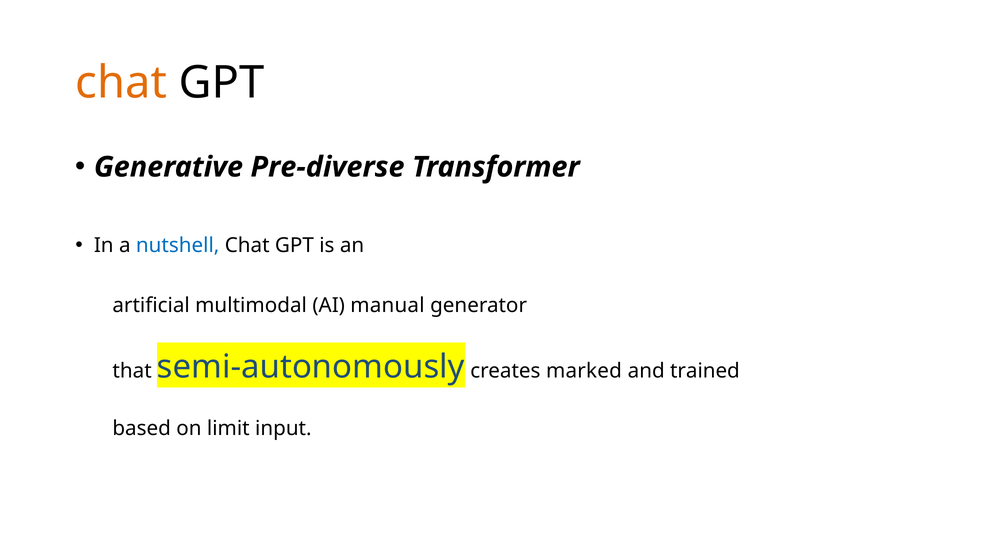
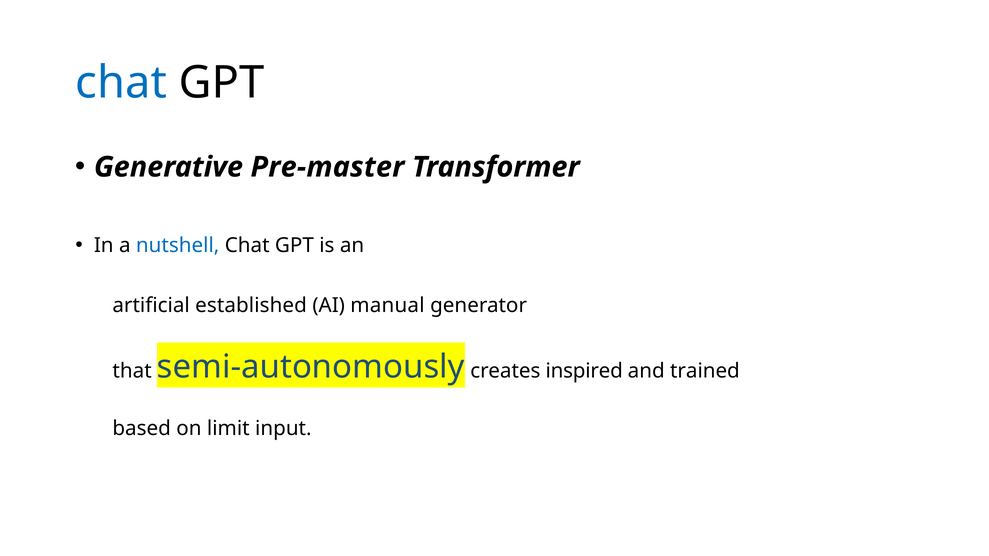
chat colour: orange -> blue (121, 83)
Pre-diverse: Pre-diverse -> Pre-master (327, 167)
multimodal: multimodal -> established (251, 306)
marked: marked -> inspired (584, 371)
